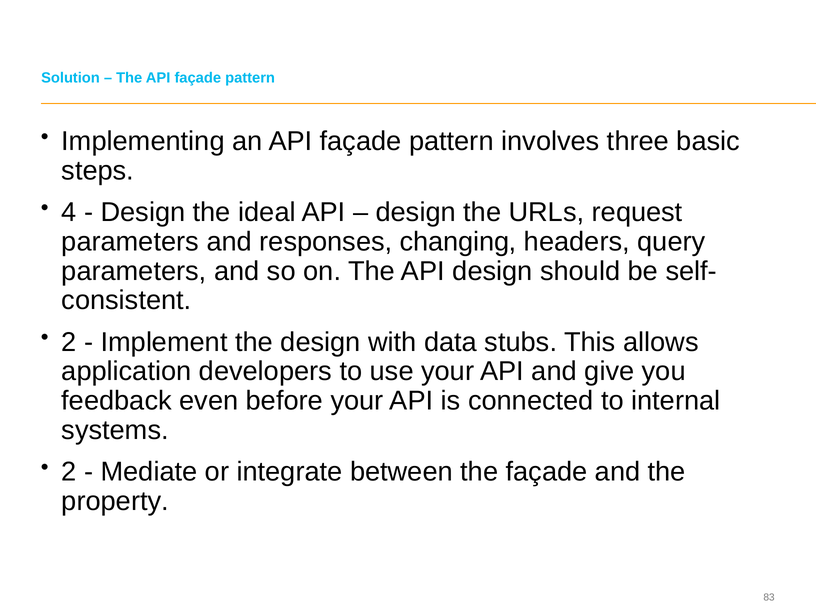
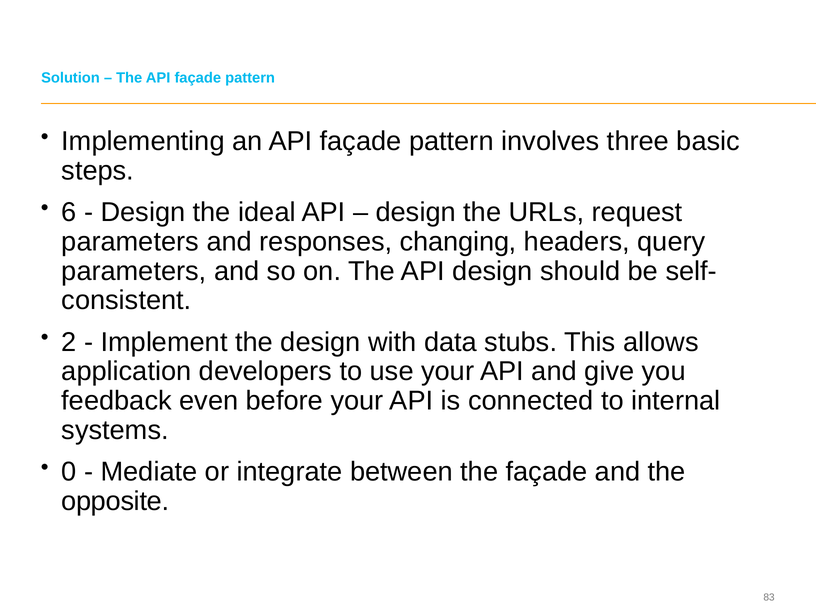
4: 4 -> 6 (69, 212)
2: 2 -> 0 (69, 472)
property: property -> opposite (115, 501)
